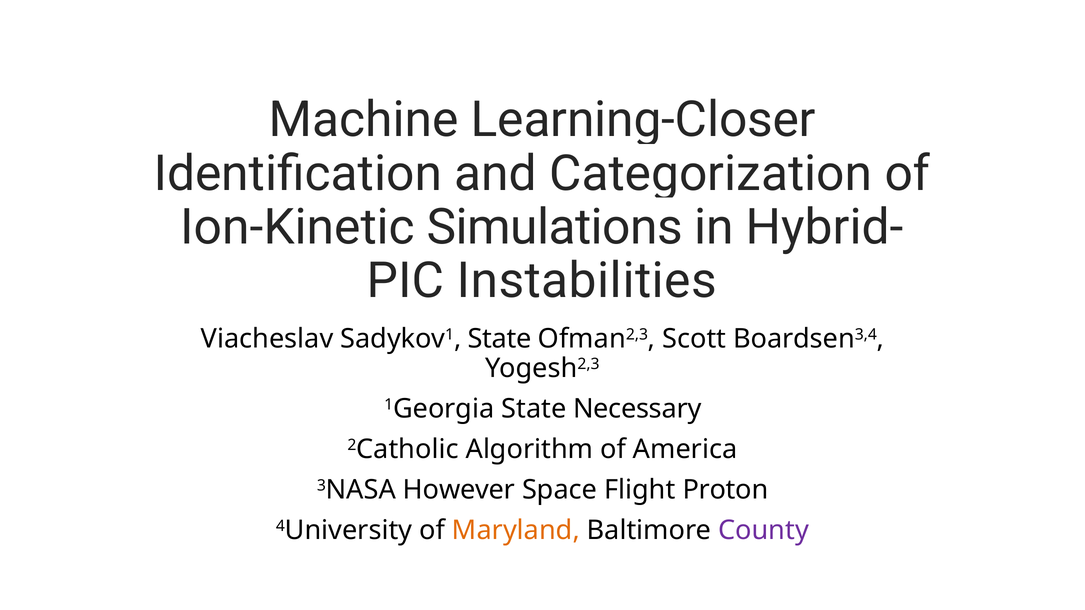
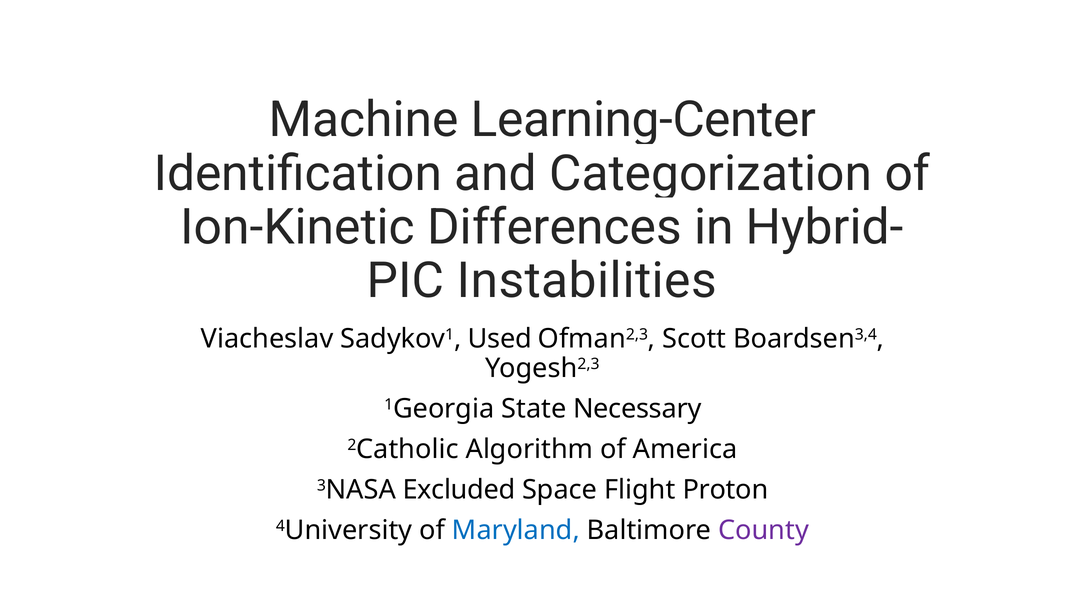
Learning-Closer: Learning-Closer -> Learning-Center (643, 120)
Simulations: Simulations -> Differences (554, 227)
Sadykov1 State: State -> Used (500, 339)
However: However -> Excluded (459, 490)
Maryland colour: orange -> blue (516, 531)
